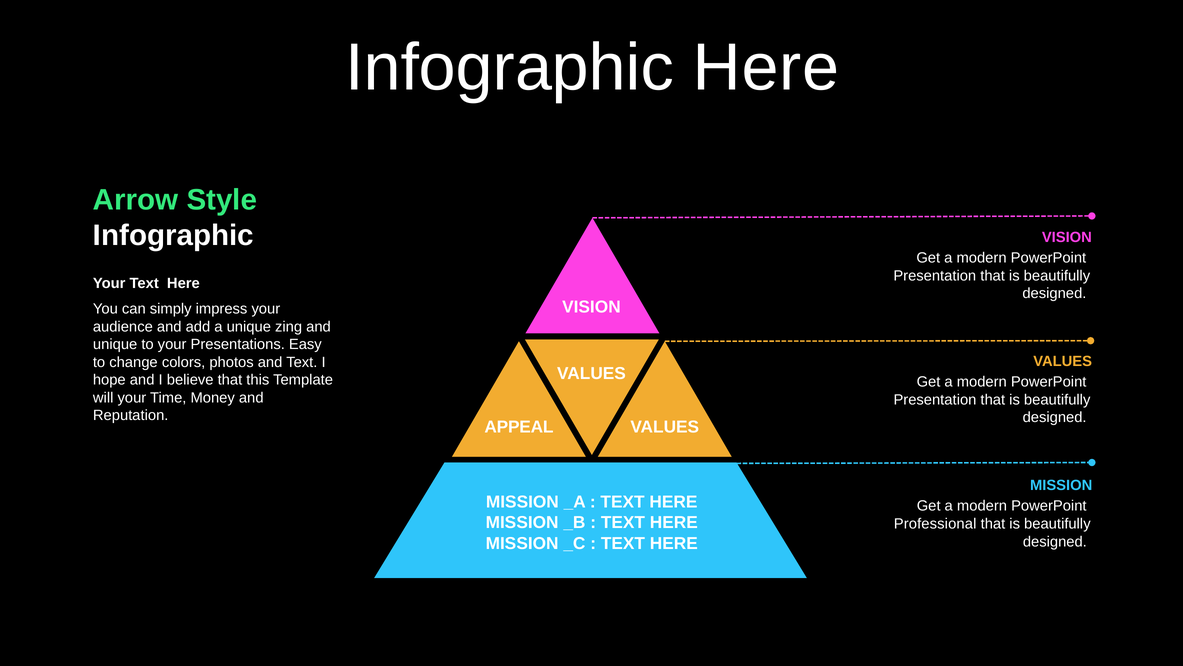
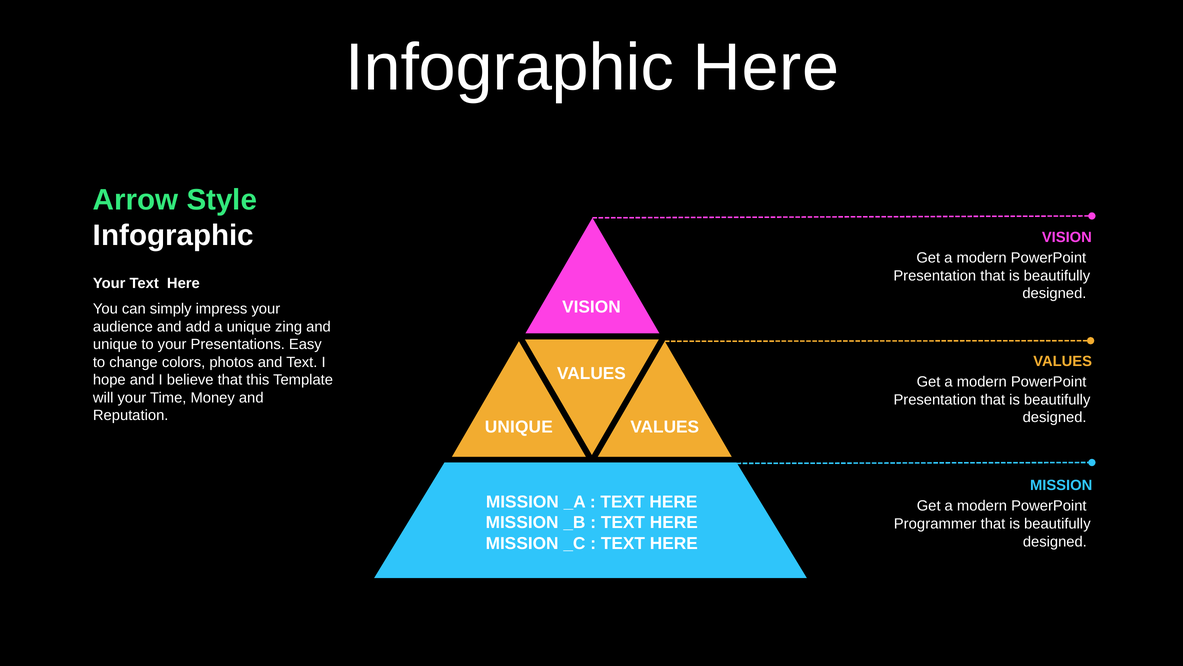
APPEAL: APPEAL -> UNIQUE (519, 427)
Professional: Professional -> Programmer (935, 523)
